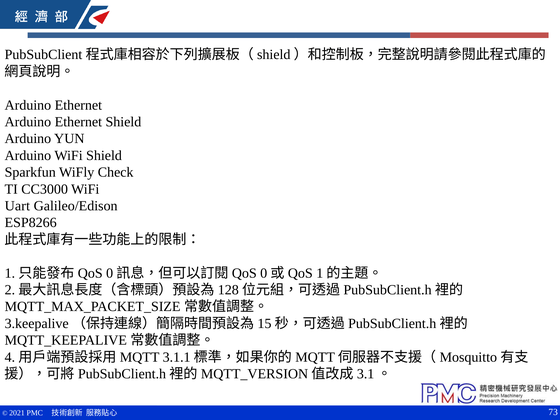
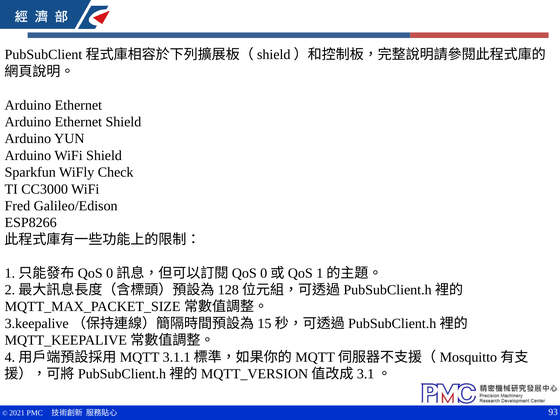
Uart: Uart -> Fred (17, 206)
73: 73 -> 93 (553, 412)
